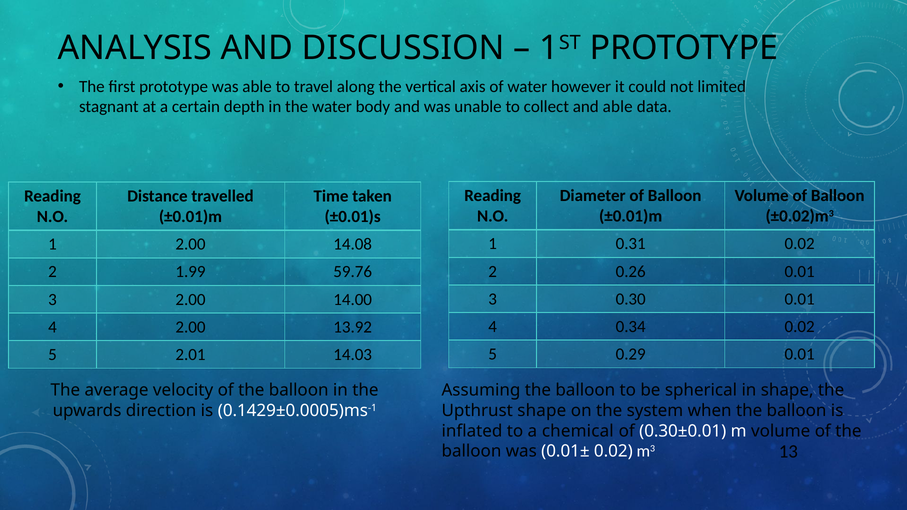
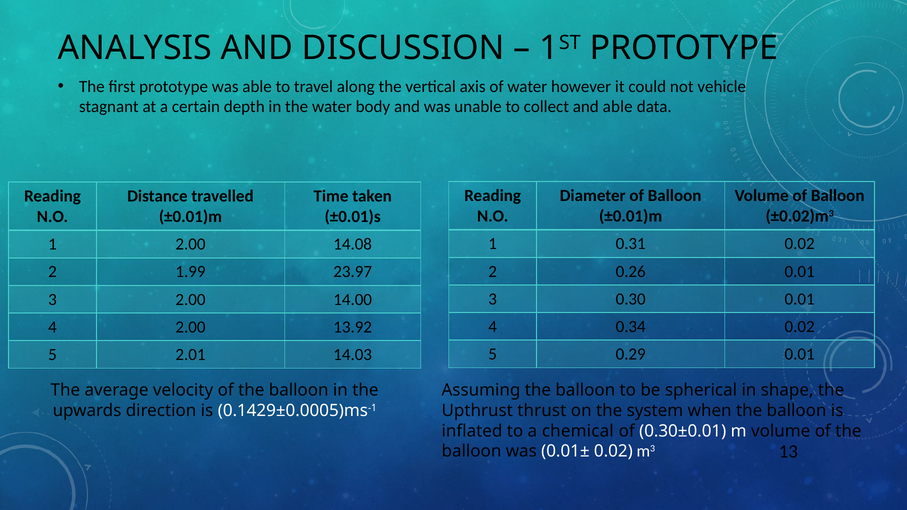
limited: limited -> vehicle (722, 86)
59.76: 59.76 -> 23.97 (353, 272)
Upthrust shape: shape -> thrust (542, 411)
